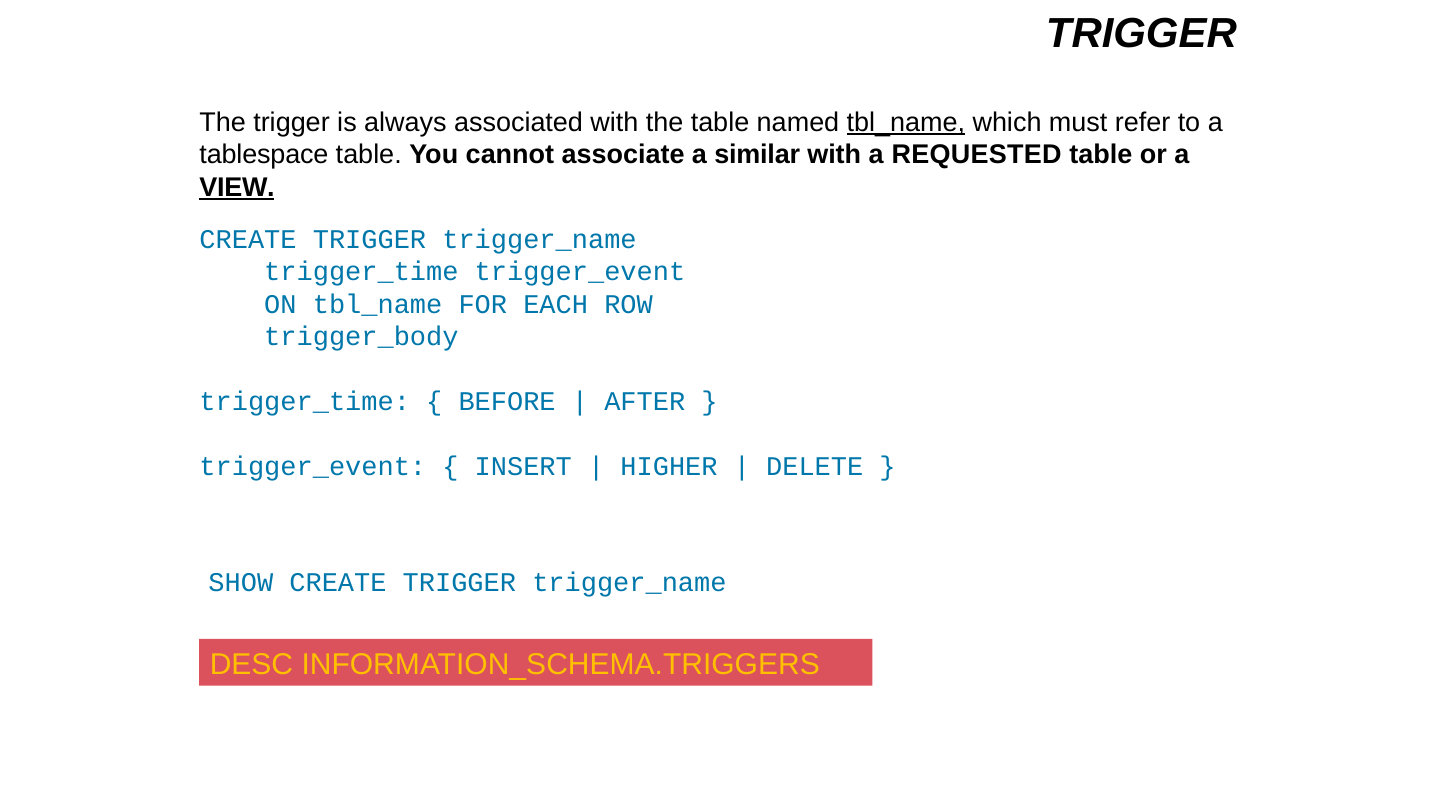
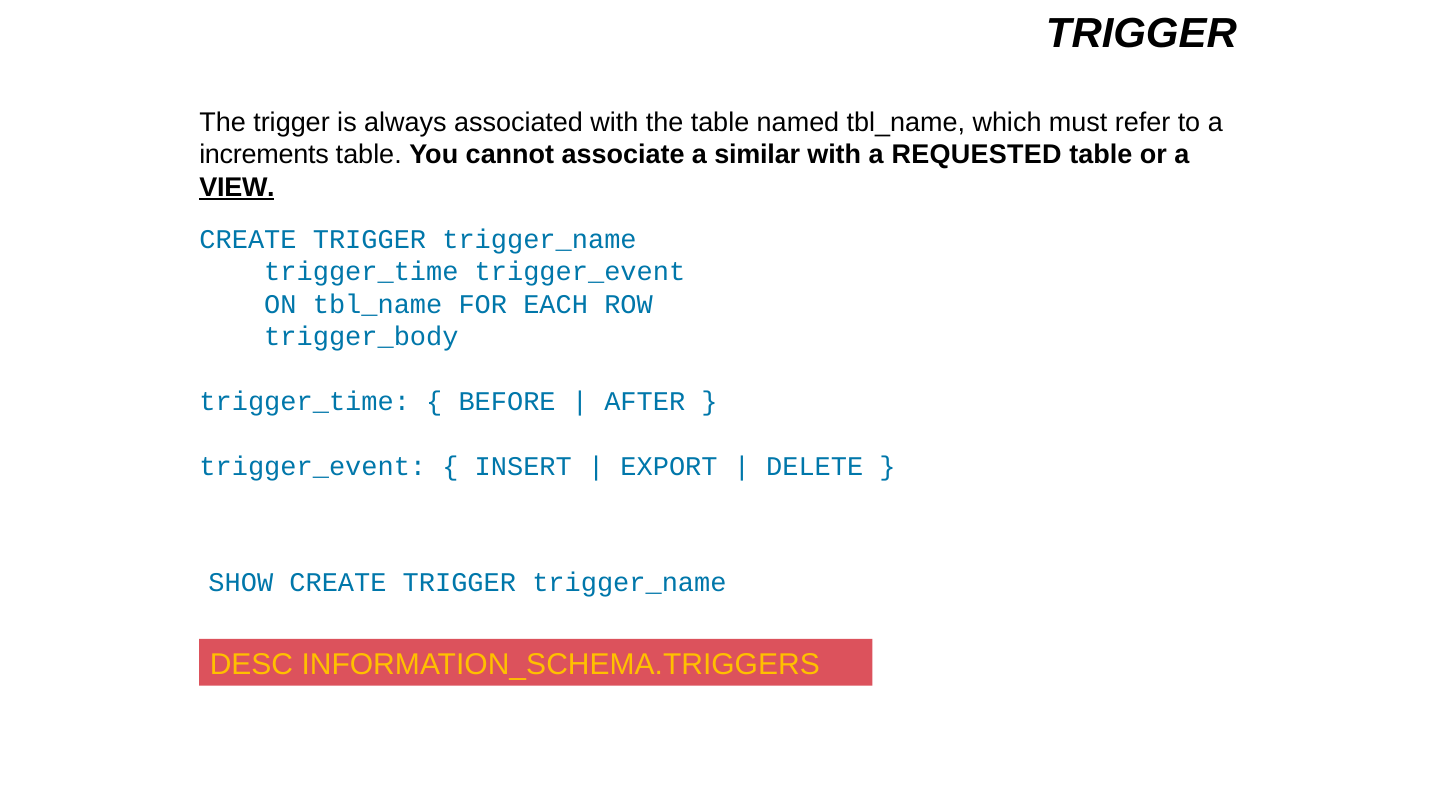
tbl_name underline: present -> none (906, 122)
tablespace: tablespace -> increments (264, 155)
HIGHER: HIGHER -> EXPORT (669, 466)
